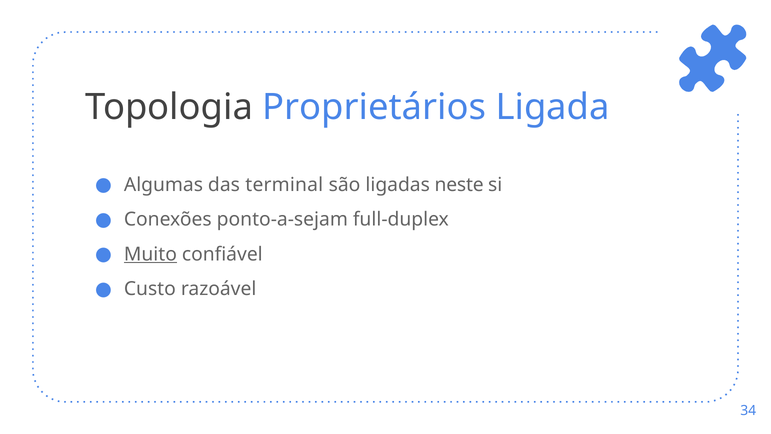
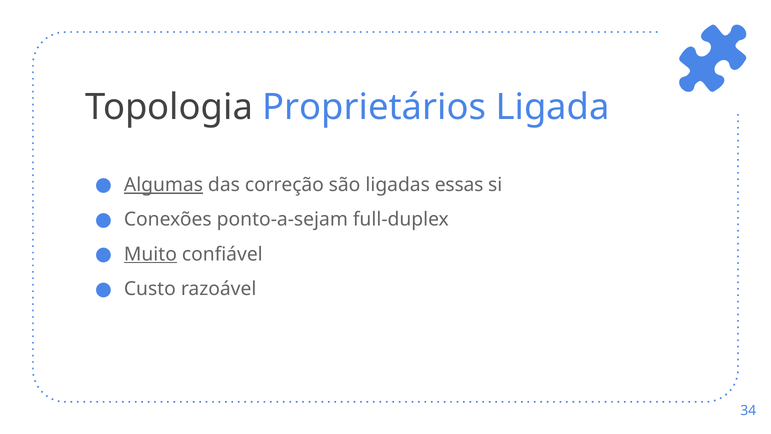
Algumas underline: none -> present (164, 185)
terminal: terminal -> correção (284, 185)
neste: neste -> essas (459, 185)
